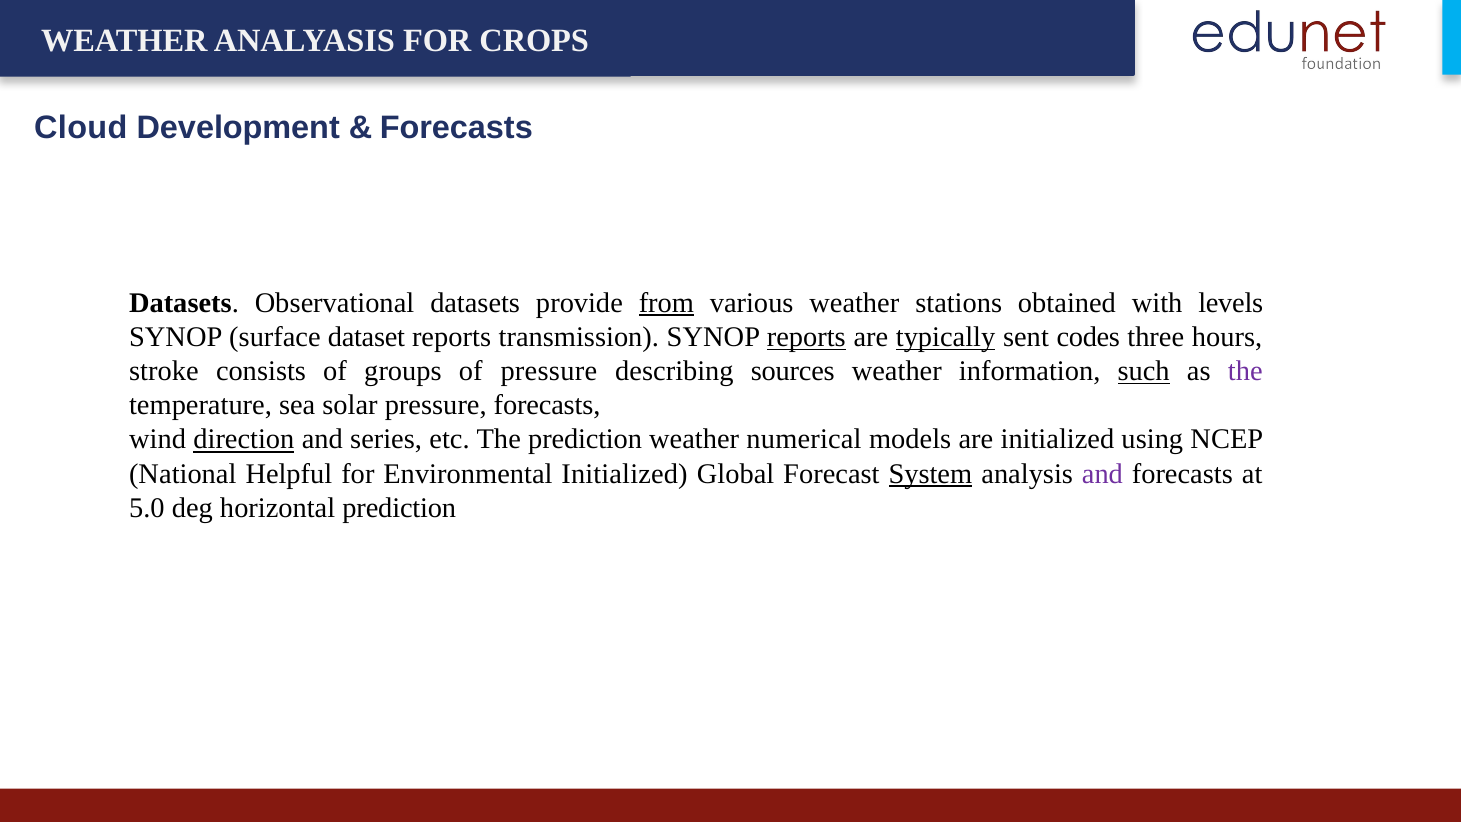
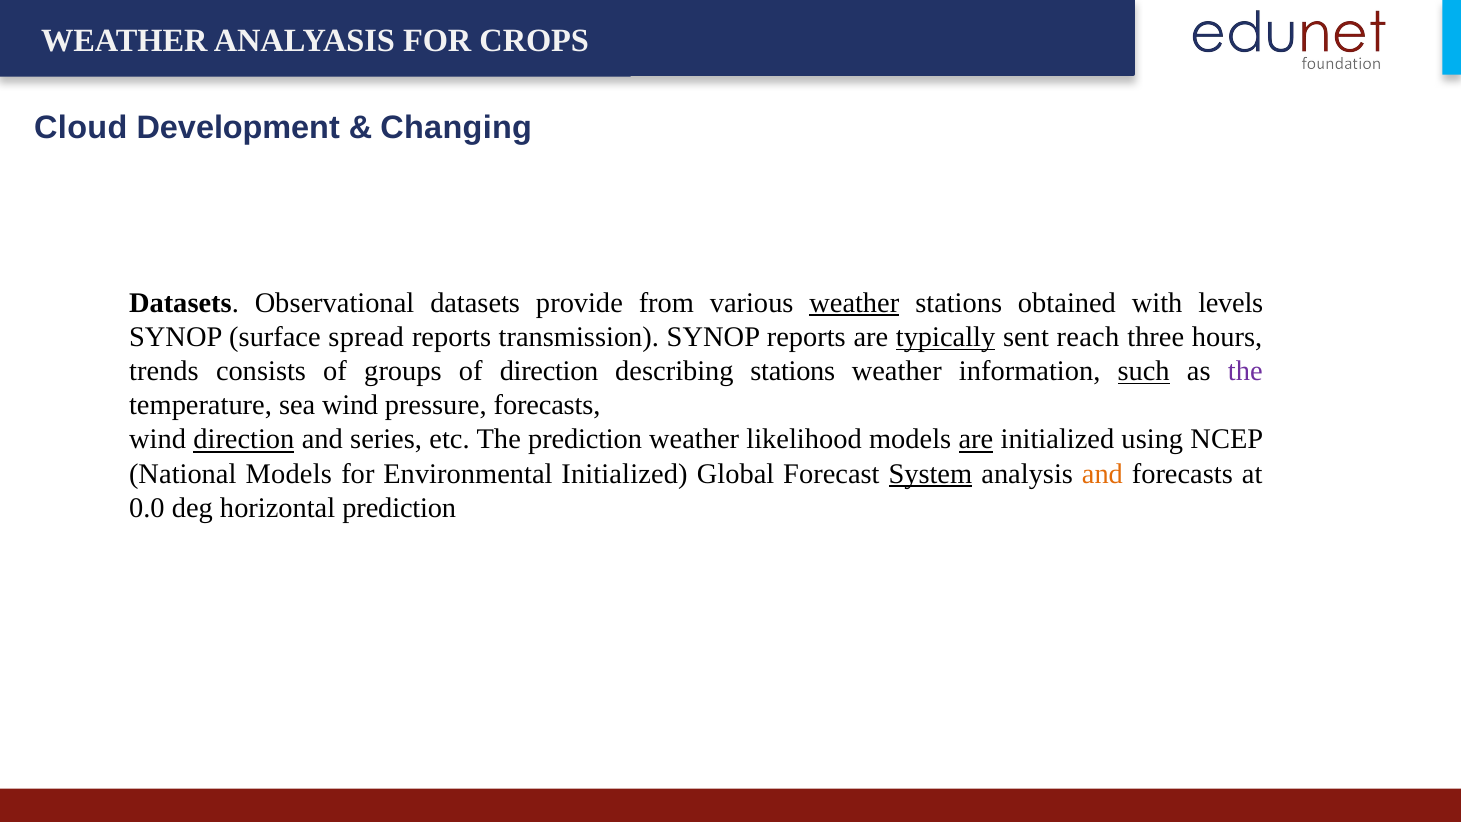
Forecasts: Forecasts -> Changing (456, 128)
from underline: present -> none (666, 303)
weather underline: none -> present (854, 303)
dataset: dataset -> spread (366, 337)
reports underline: present -> none (806, 337)
codes: codes -> reach (1088, 337)
stroke: stroke -> trends (164, 371)
of pressure: pressure -> direction (549, 371)
describing sources: sources -> stations (793, 371)
sea solar: solar -> wind (350, 405)
numerical: numerical -> likelihood (804, 439)
are underline: none -> present (976, 439)
National Helpful: Helpful -> Models (289, 474)
and colour: purple -> orange (1102, 474)
5.0: 5.0 -> 0.0 (147, 508)
